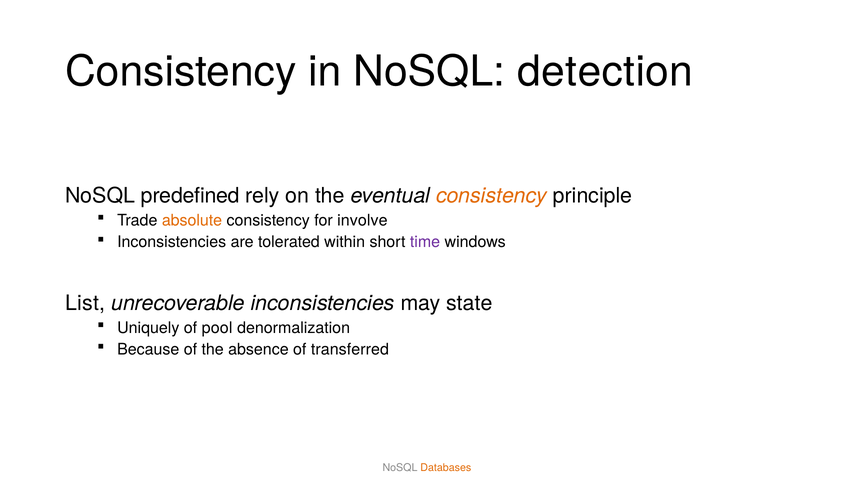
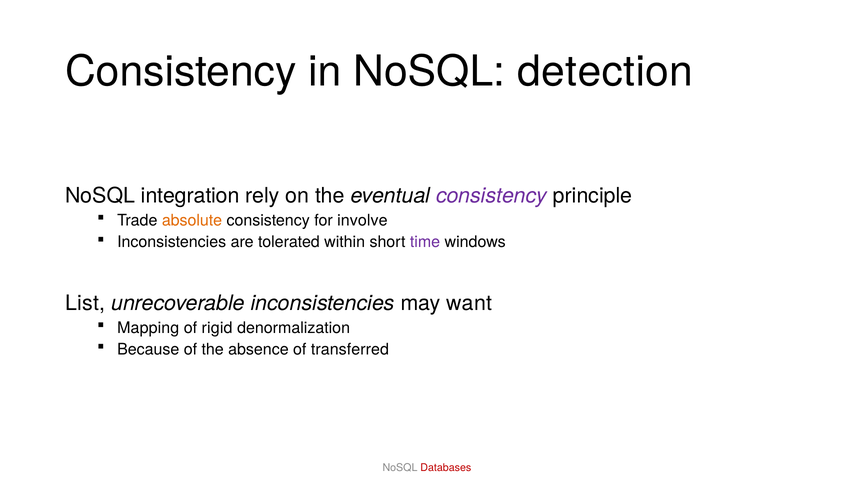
predefined: predefined -> integration (190, 196)
consistency colour: orange -> purple (491, 196)
state: state -> want (469, 303)
Uniquely: Uniquely -> Mapping (148, 328)
pool: pool -> rigid (217, 328)
Databases colour: orange -> red (446, 468)
